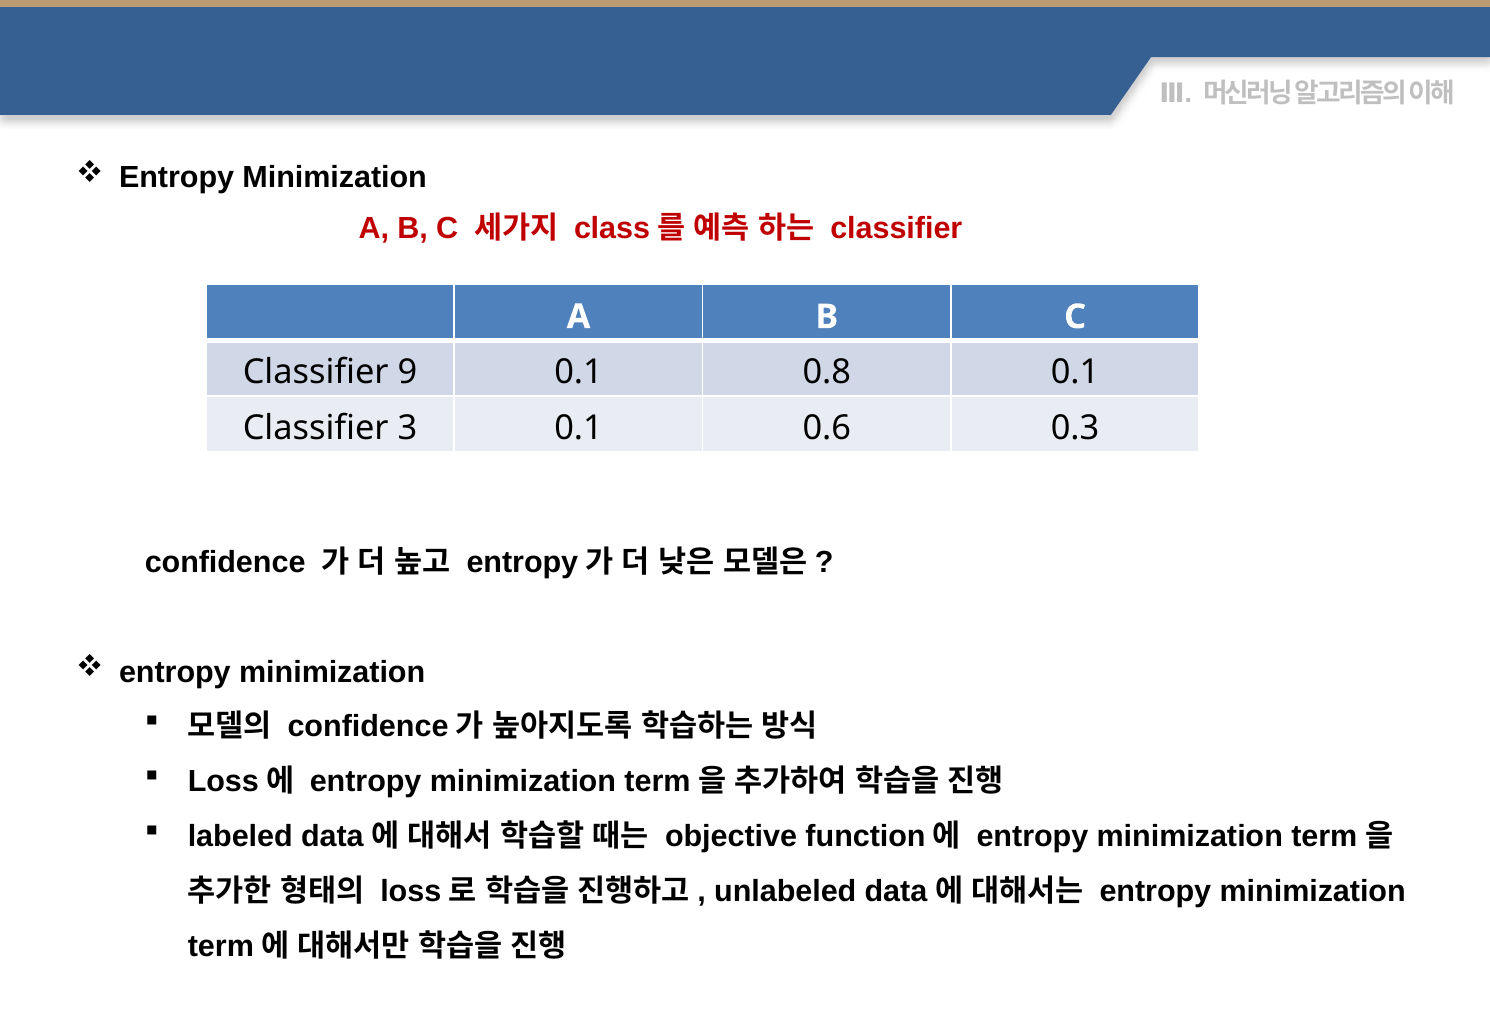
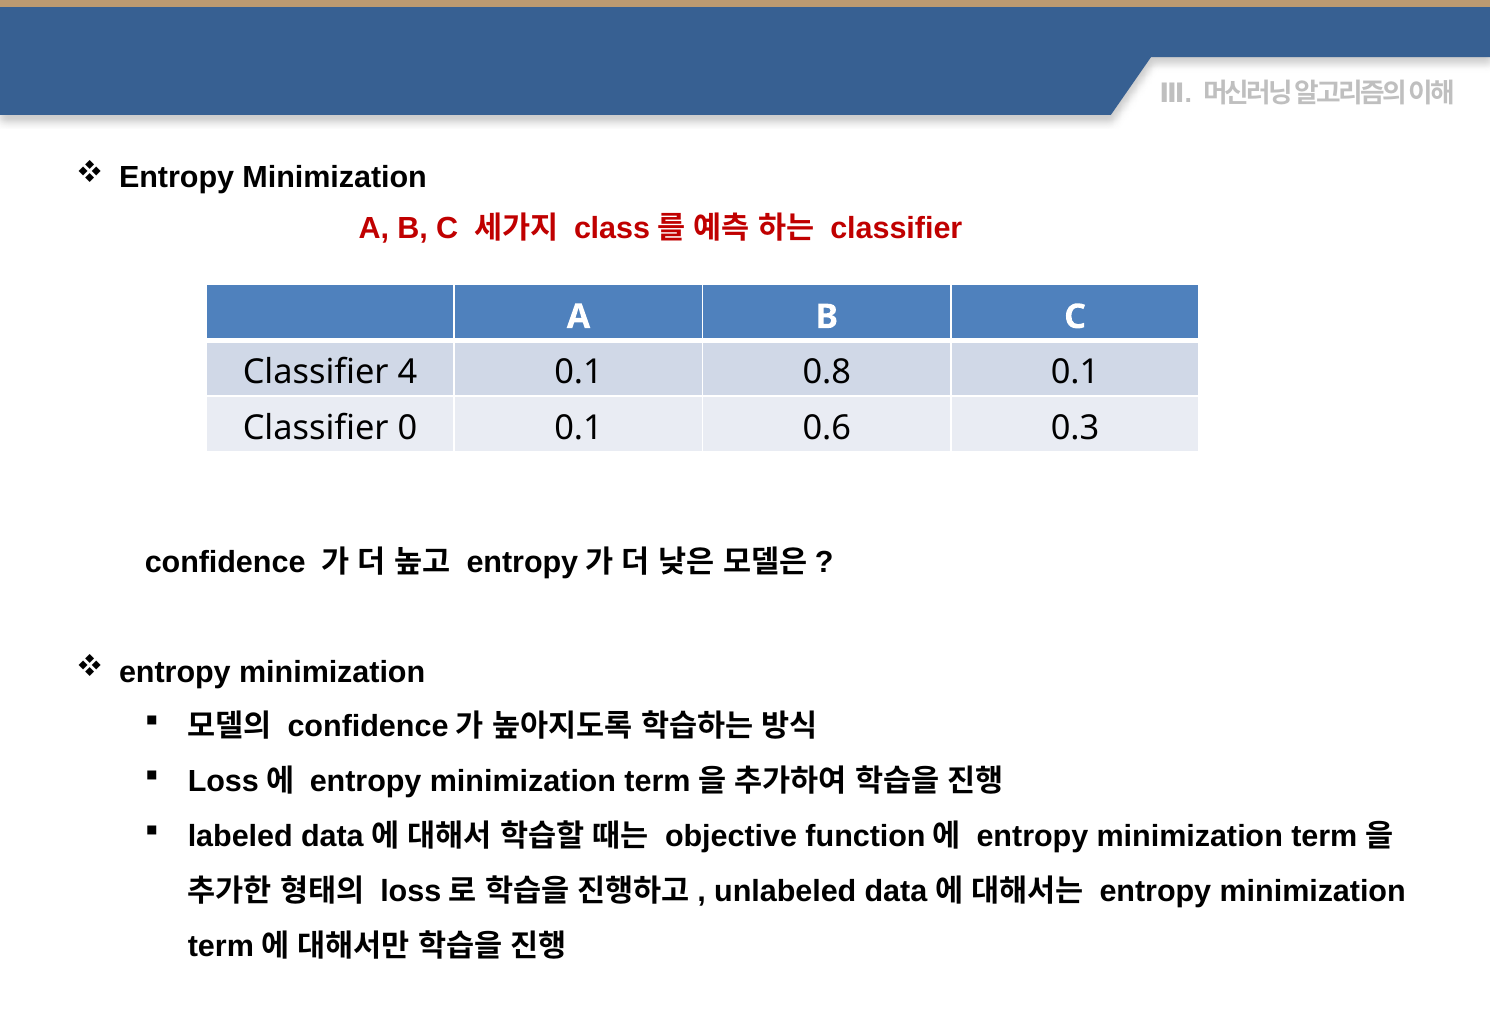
9: 9 -> 4 (407, 373)
3: 3 -> 0 (407, 428)
